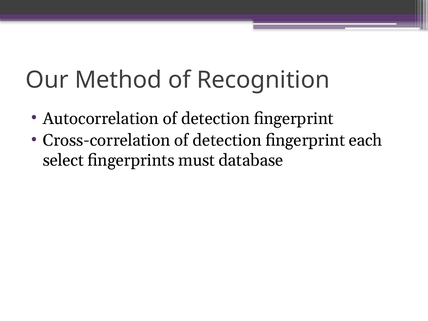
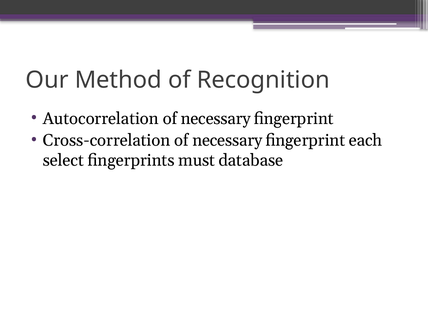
Autocorrelation of detection: detection -> necessary (216, 119)
Cross-correlation of detection: detection -> necessary (227, 140)
